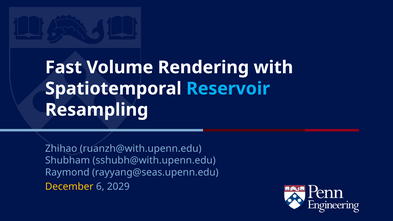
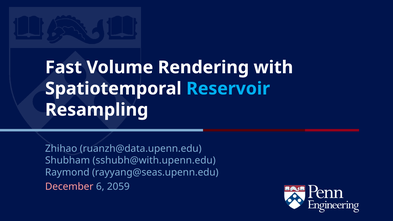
ruanzh@with.upenn.edu: ruanzh@with.upenn.edu -> ruanzh@data.upenn.edu (141, 149)
December colour: yellow -> pink (69, 187)
2029: 2029 -> 2059 (118, 187)
